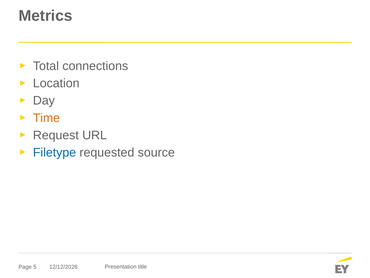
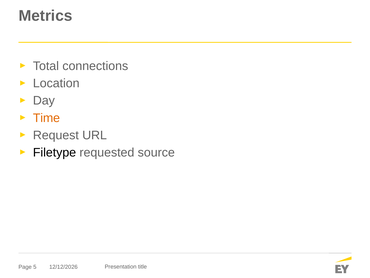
Filetype colour: blue -> black (55, 152)
